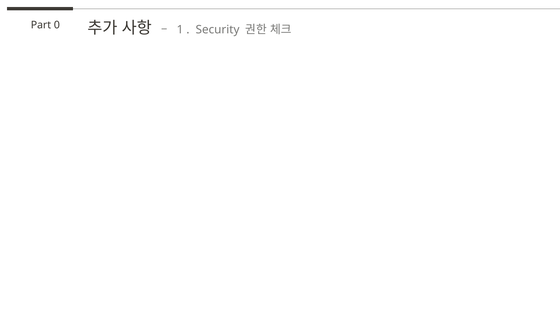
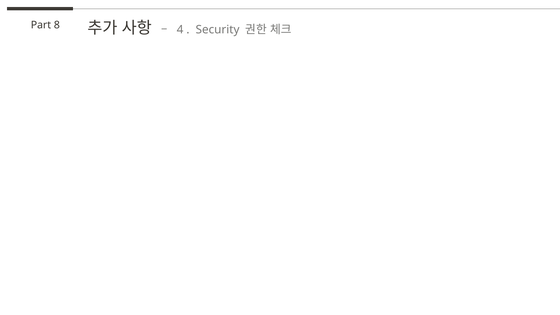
1: 1 -> 4 (180, 30)
0: 0 -> 8 (57, 25)
